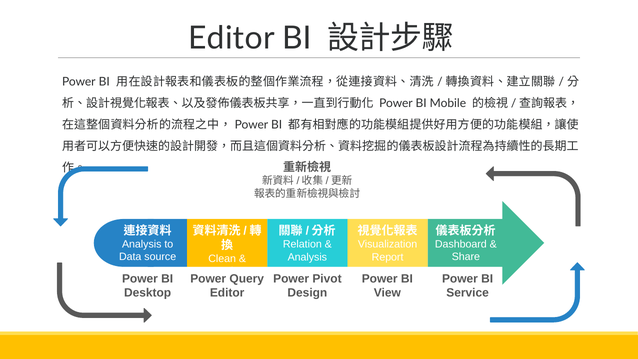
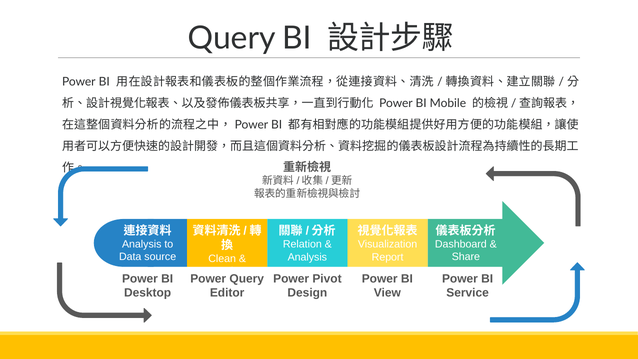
Editor: Editor -> Query (232, 38)
